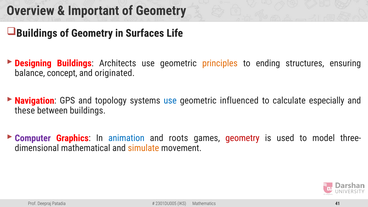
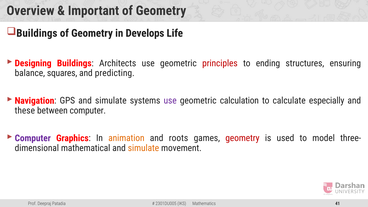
Surfaces: Surfaces -> Develops (145, 33)
principles colour: orange -> red (220, 63)
concept: concept -> squares (62, 73)
originated: originated -> predicting (115, 73)
GPS and topology: topology -> simulate (111, 101)
use colour: blue -> purple (170, 101)
influenced: influenced -> calculation (239, 101)
between buildings: buildings -> computer (88, 111)
animation colour: blue -> orange (126, 138)
